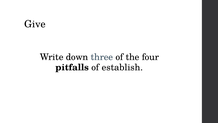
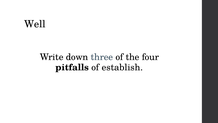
Give: Give -> Well (35, 24)
